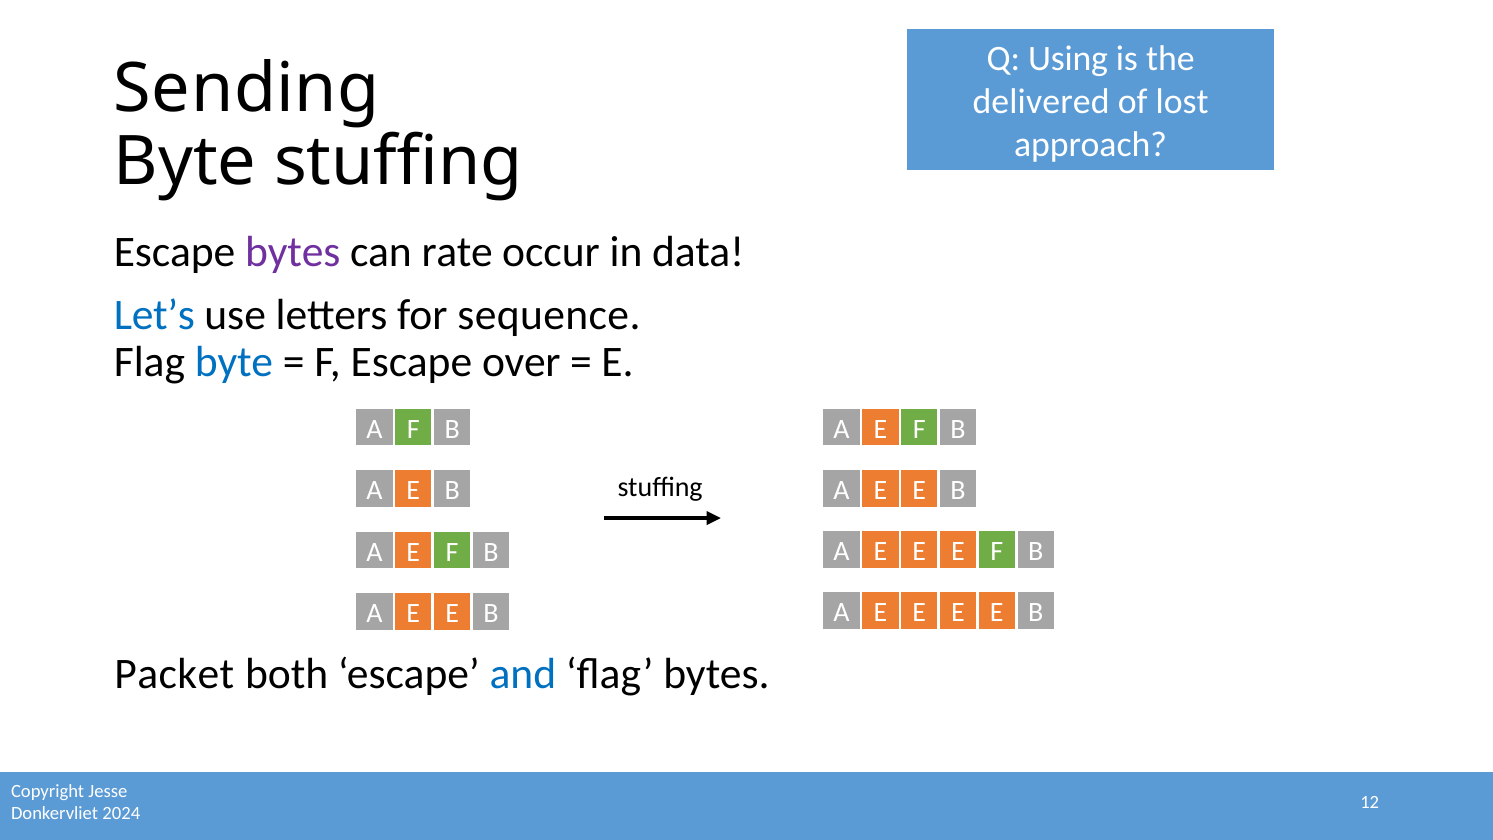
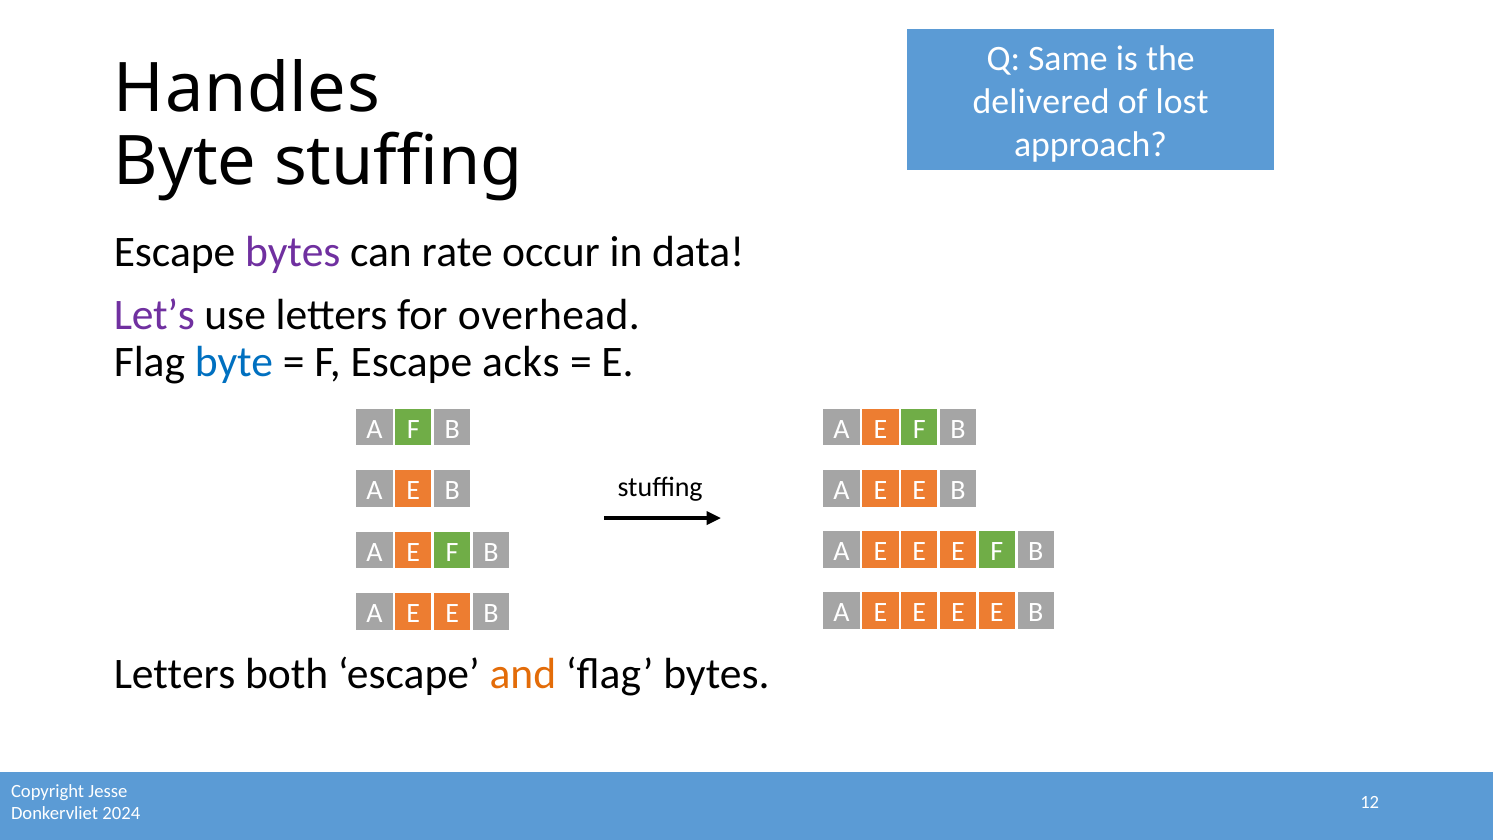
Using: Using -> Same (1068, 59)
Sending: Sending -> Handles (247, 88)
Let’s colour: blue -> purple (154, 315)
sequence: sequence -> overhead (549, 315)
over: over -> acks (521, 362)
Packet: Packet -> Letters (175, 674)
and colour: blue -> orange (523, 674)
